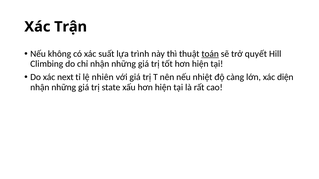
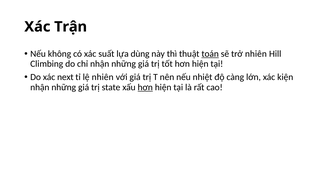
trình: trình -> dùng (140, 54)
trở quyết: quyết -> nhiên (256, 54)
diện: diện -> kiện (285, 77)
hơn underline: none -> present (145, 87)
